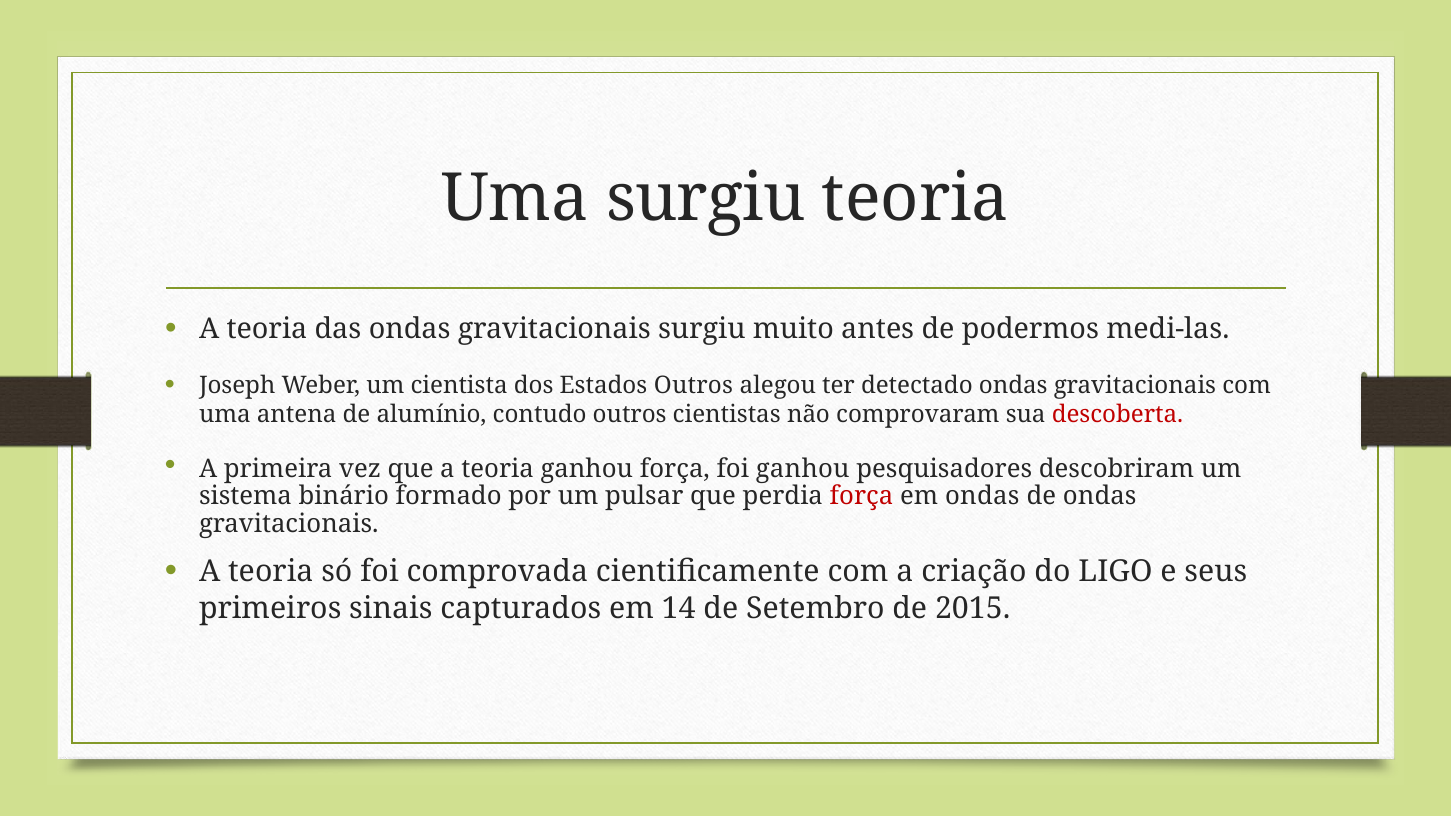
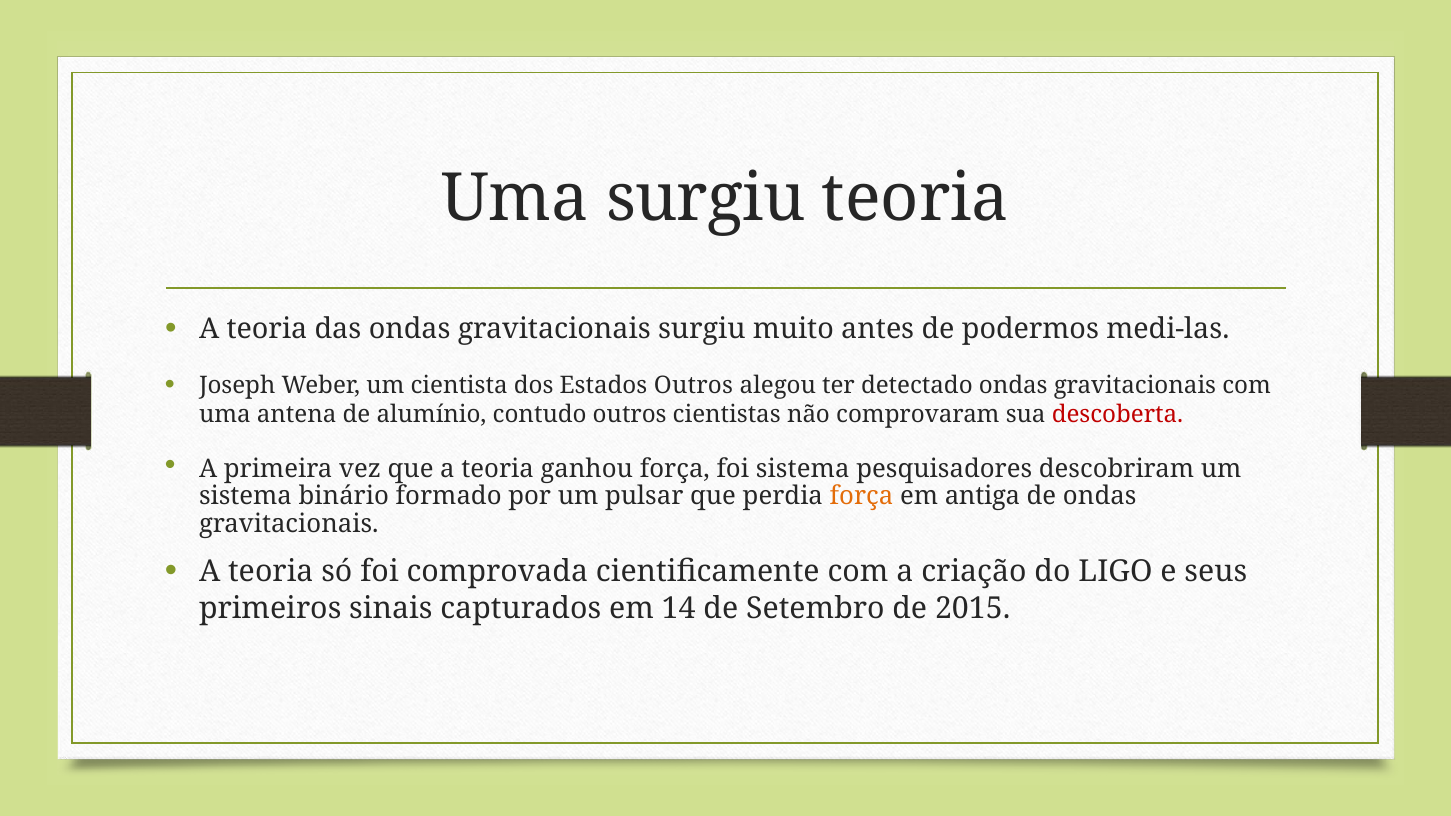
foi ganhou: ganhou -> sistema (803, 469)
força colour: red -> orange (861, 496)
em ondas: ondas -> antiga (982, 496)
